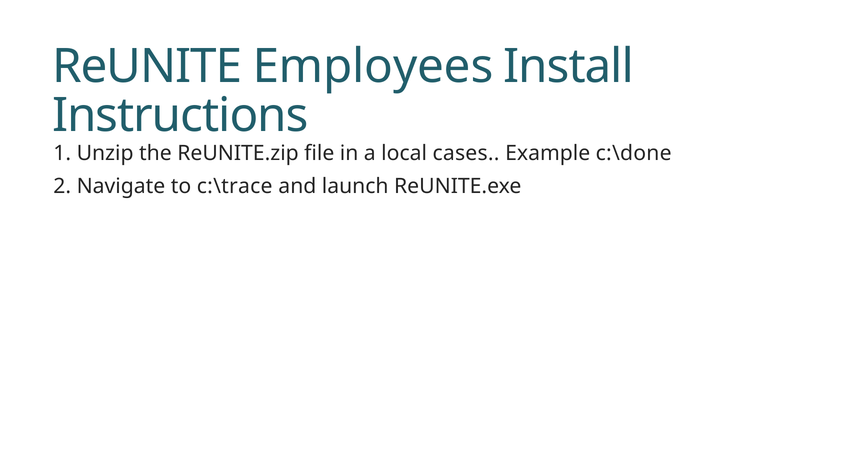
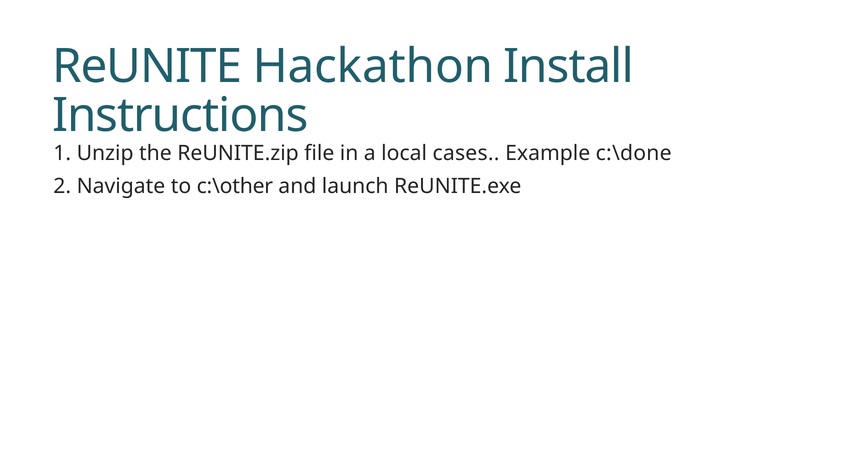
Employees: Employees -> Hackathon (373, 67)
c:\trace: c:\trace -> c:\other (235, 186)
